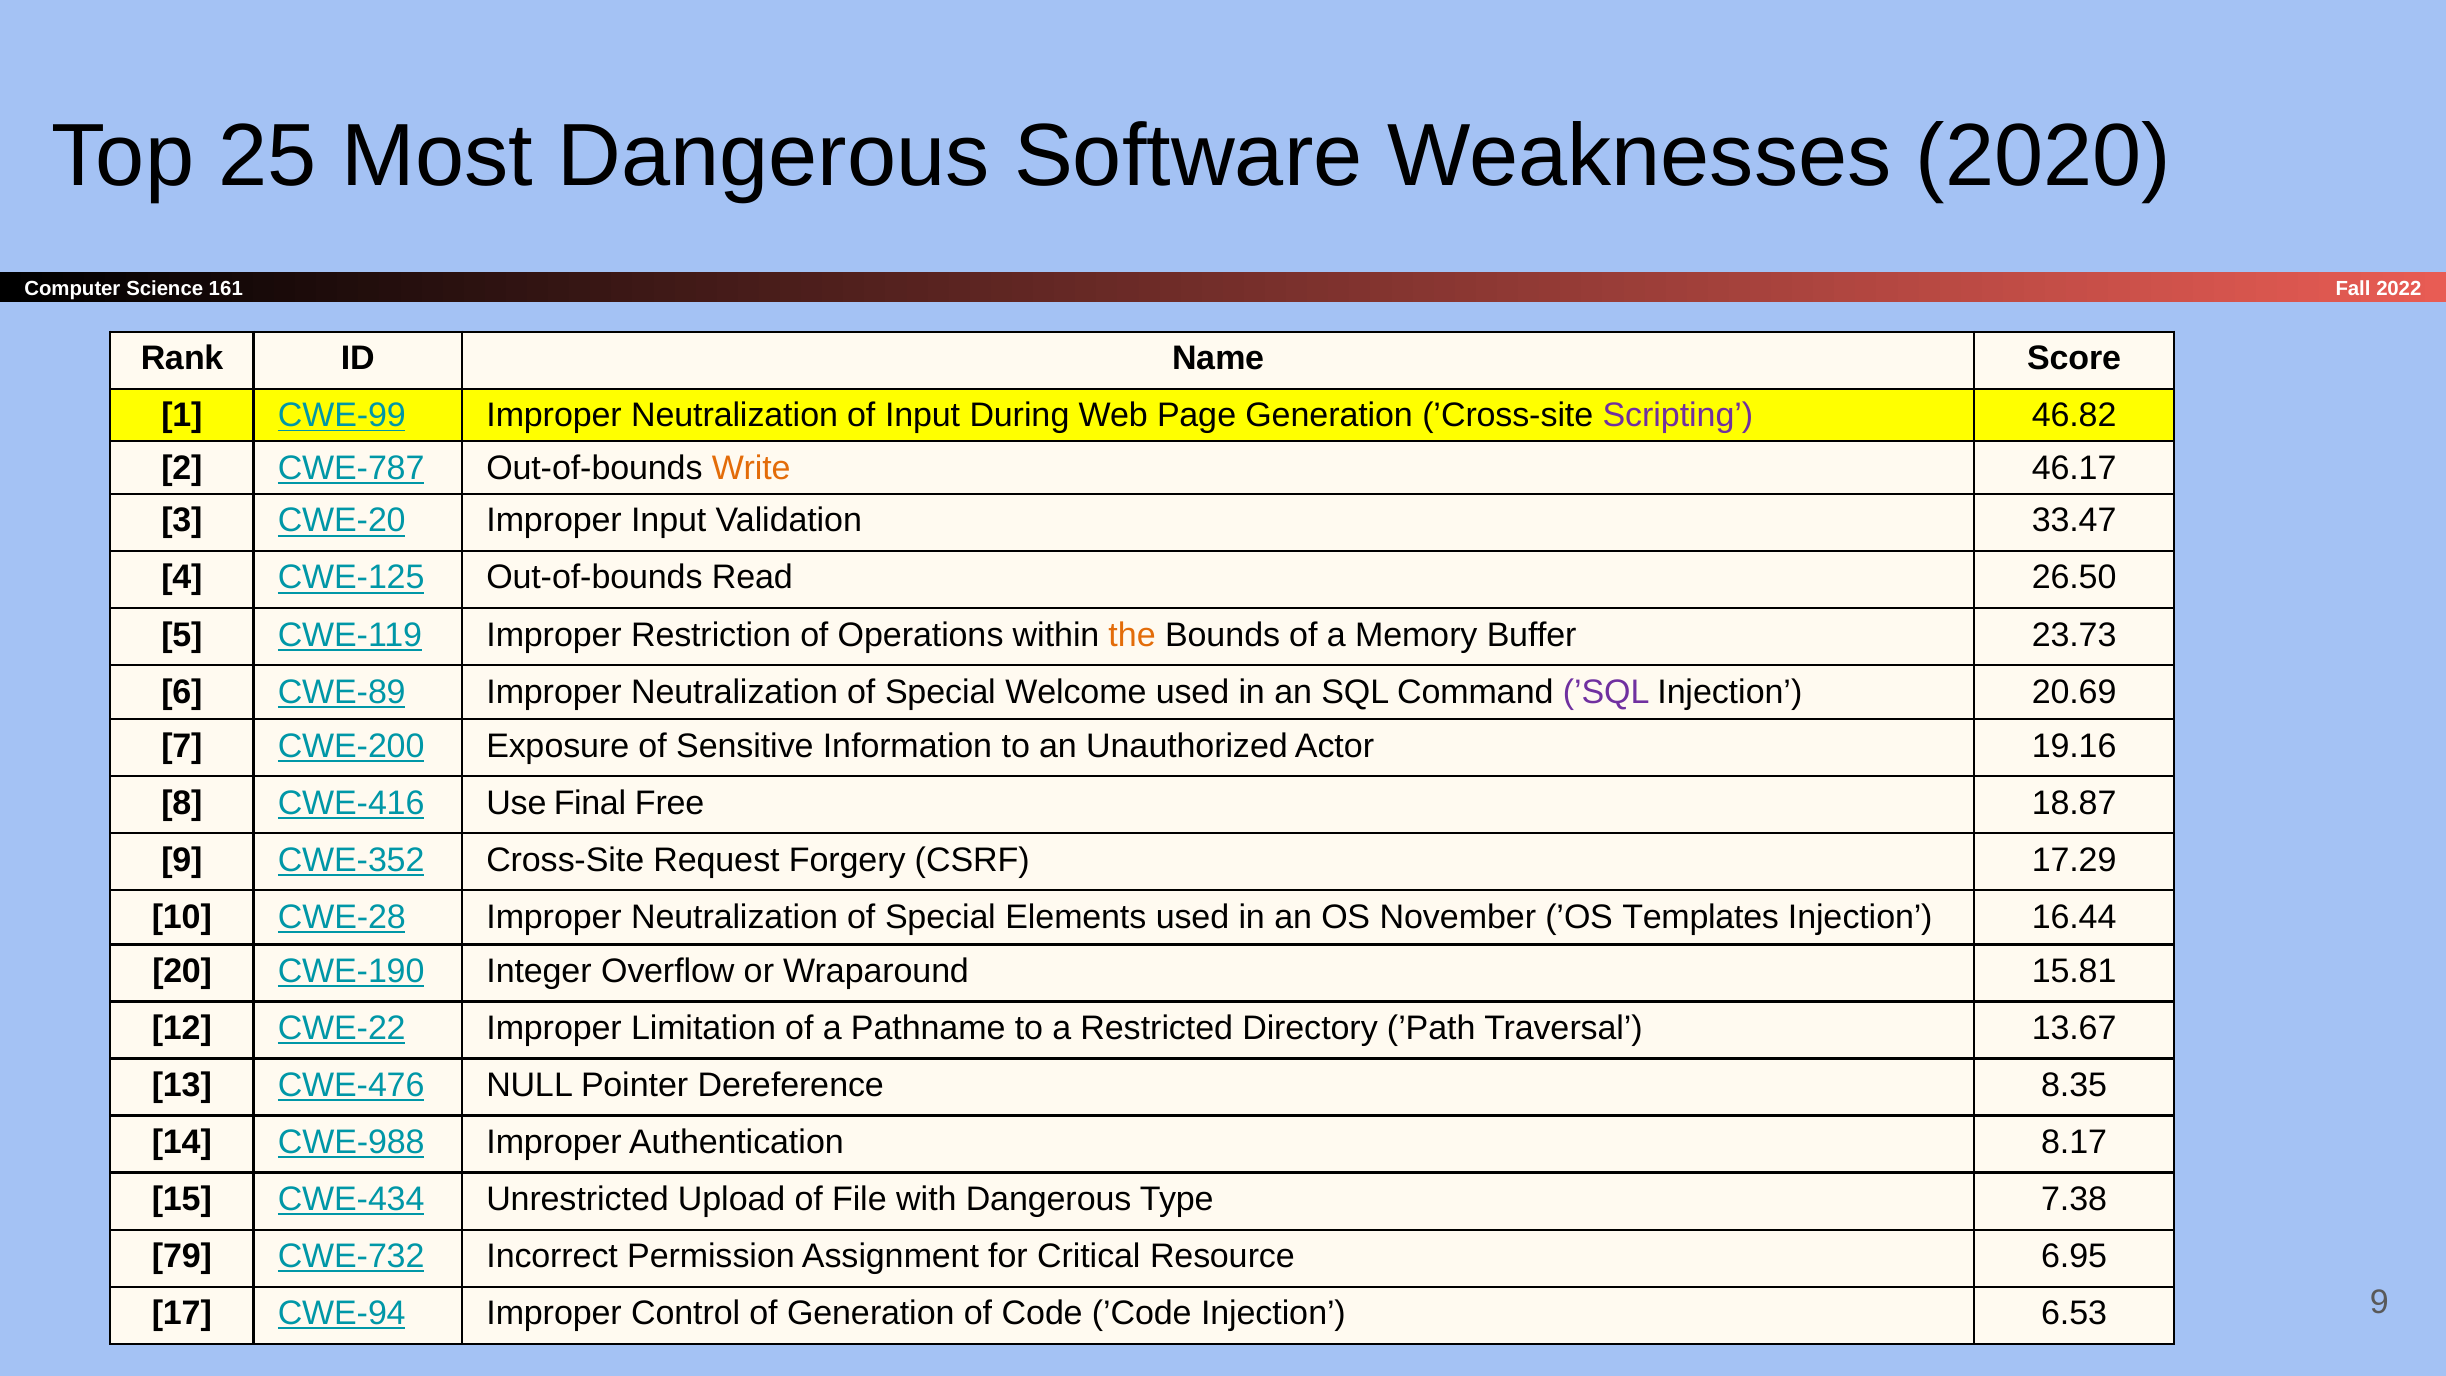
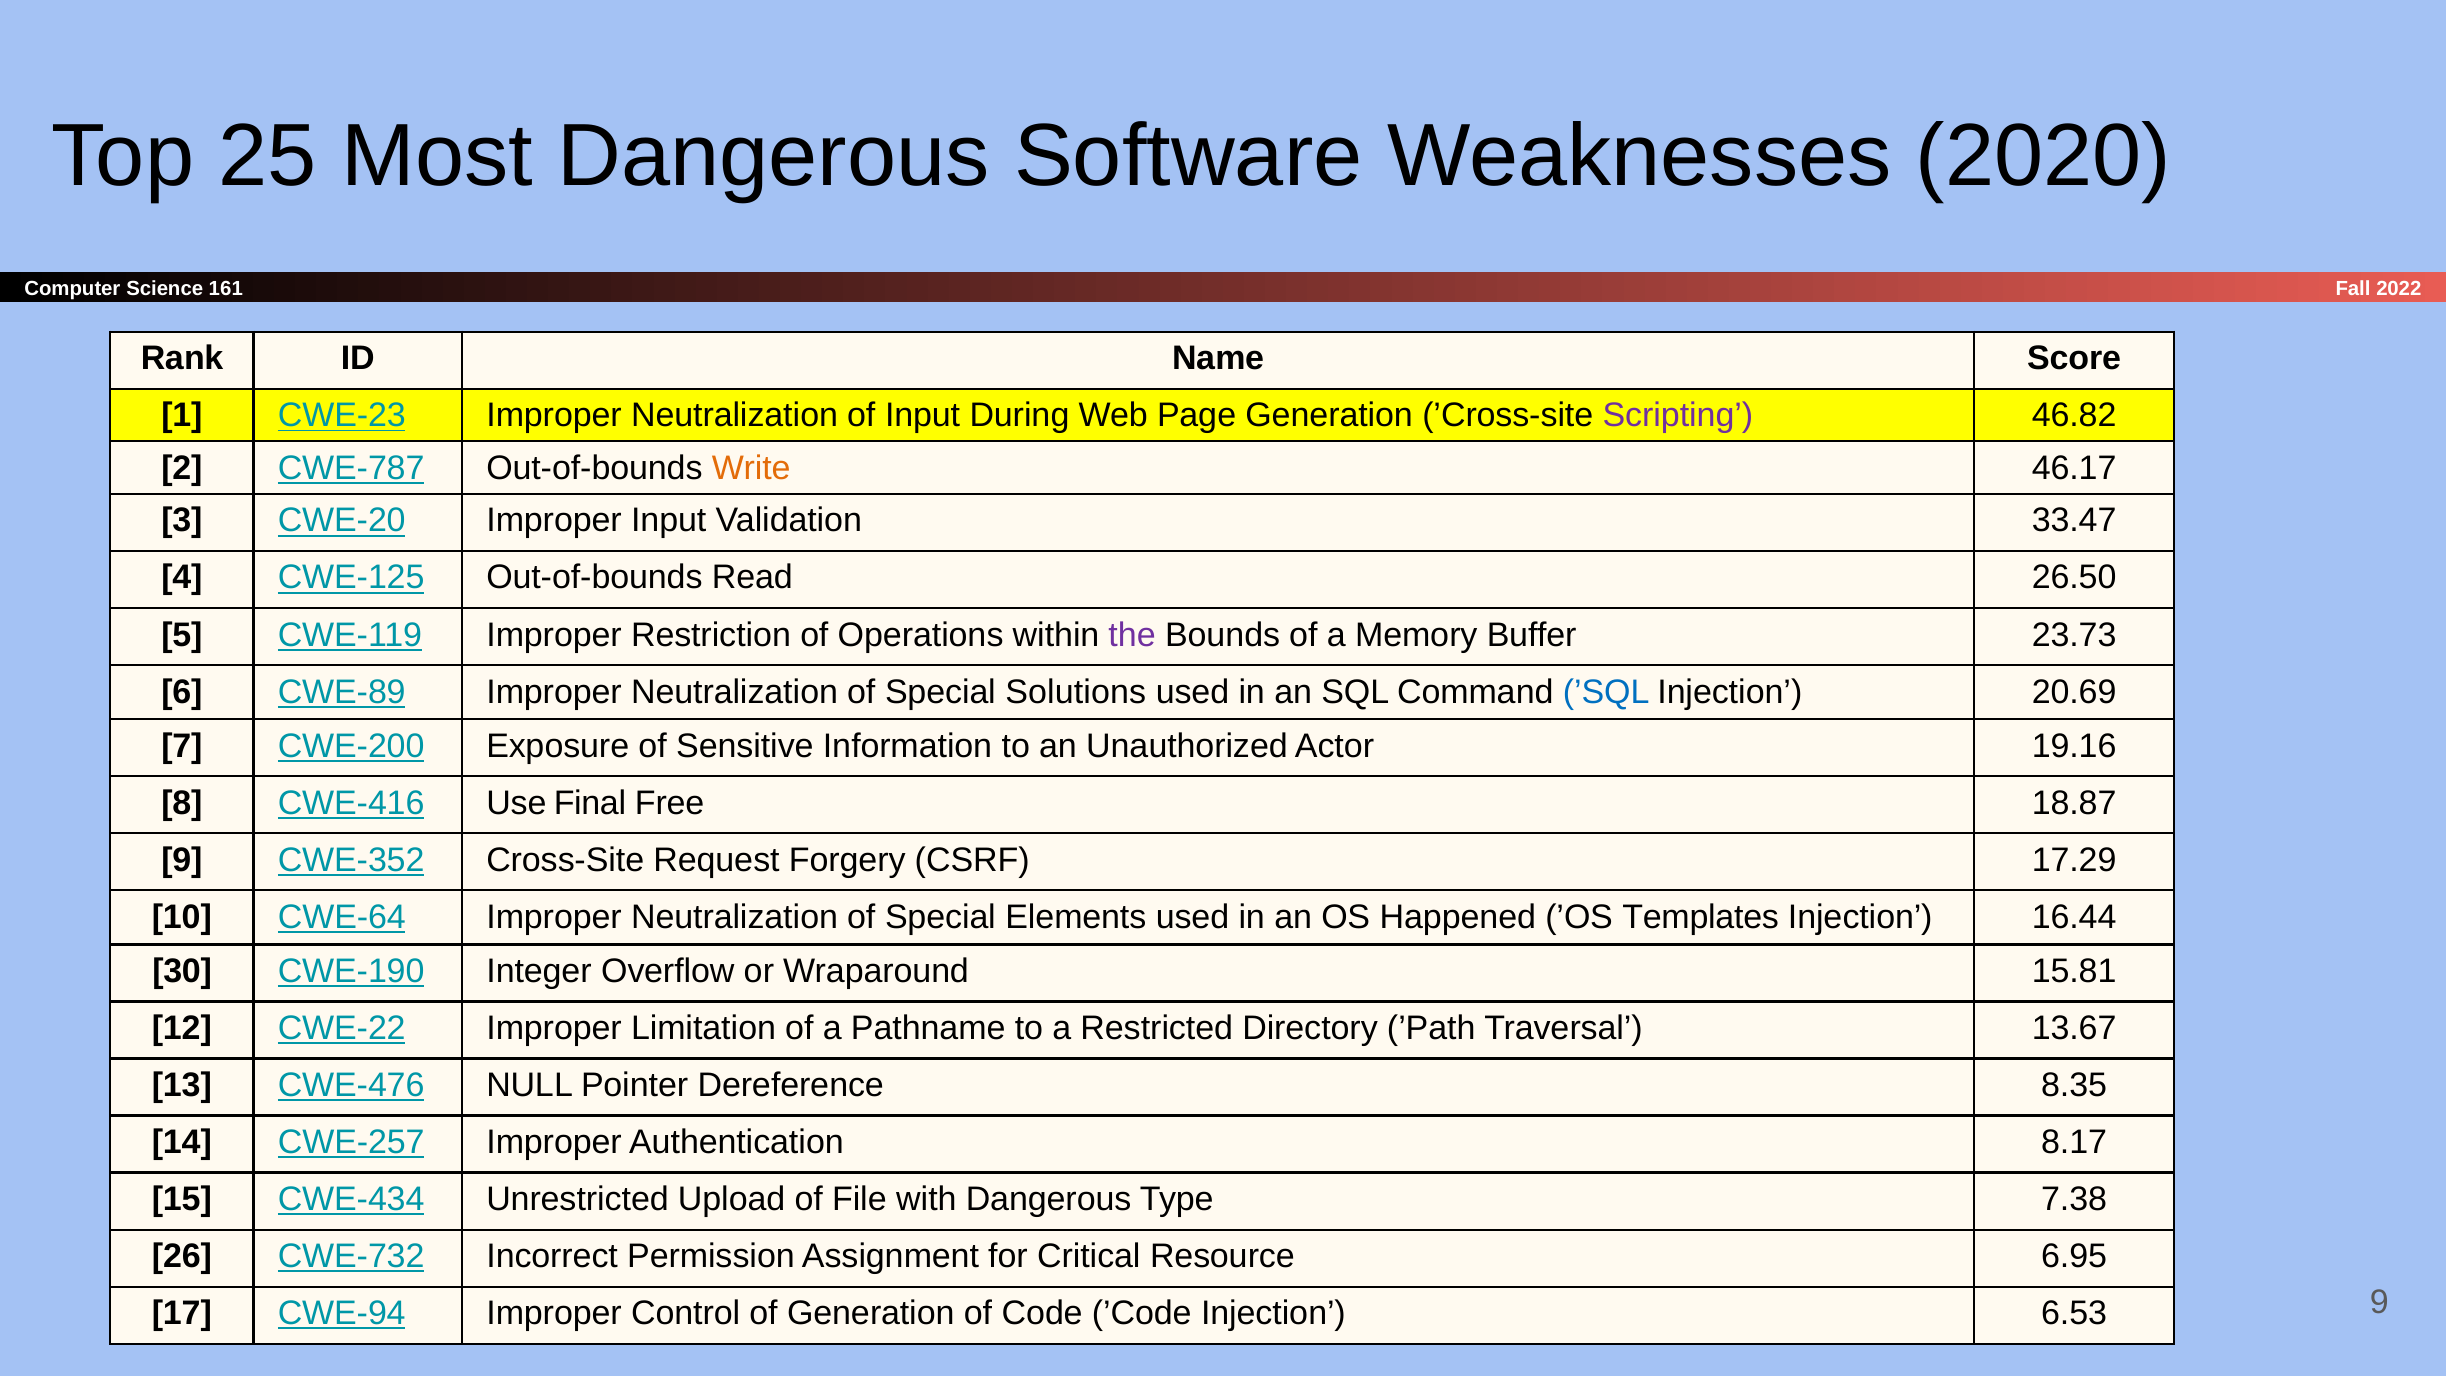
CWE-99: CWE-99 -> CWE-23 (342, 415)
the colour: orange -> purple (1132, 635)
Welcome: Welcome -> Solutions (1076, 692)
’SQL colour: purple -> blue (1606, 692)
CWE-28: CWE-28 -> CWE-64 (342, 917)
November: November -> Happened (1458, 917)
20: 20 -> 30 (182, 971)
CWE-988: CWE-988 -> CWE-257 (351, 1142)
79: 79 -> 26 (182, 1256)
